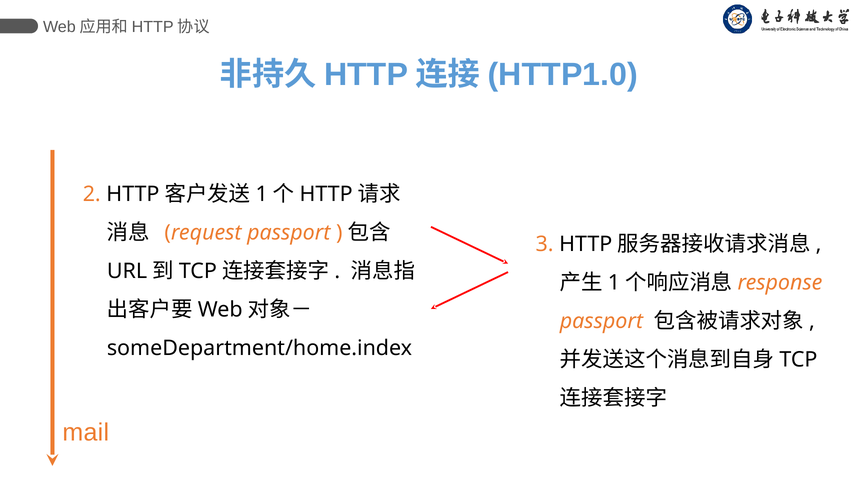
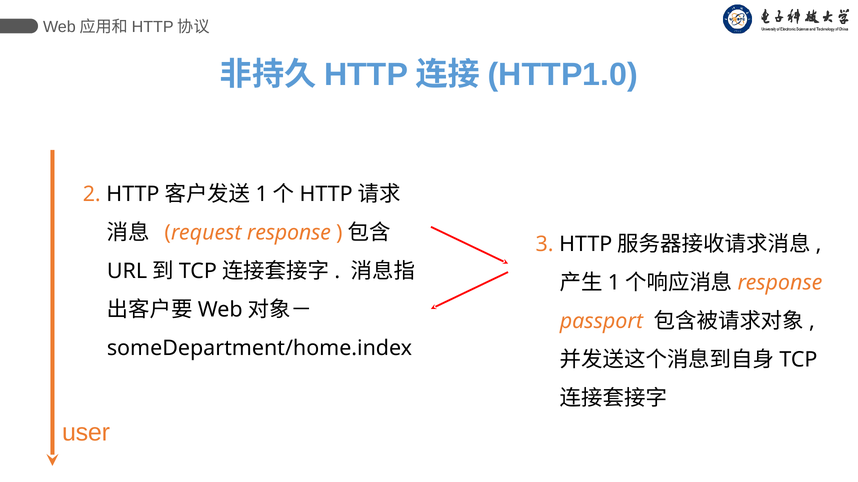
request passport: passport -> response (289, 233)
mail: mail -> user (86, 433)
